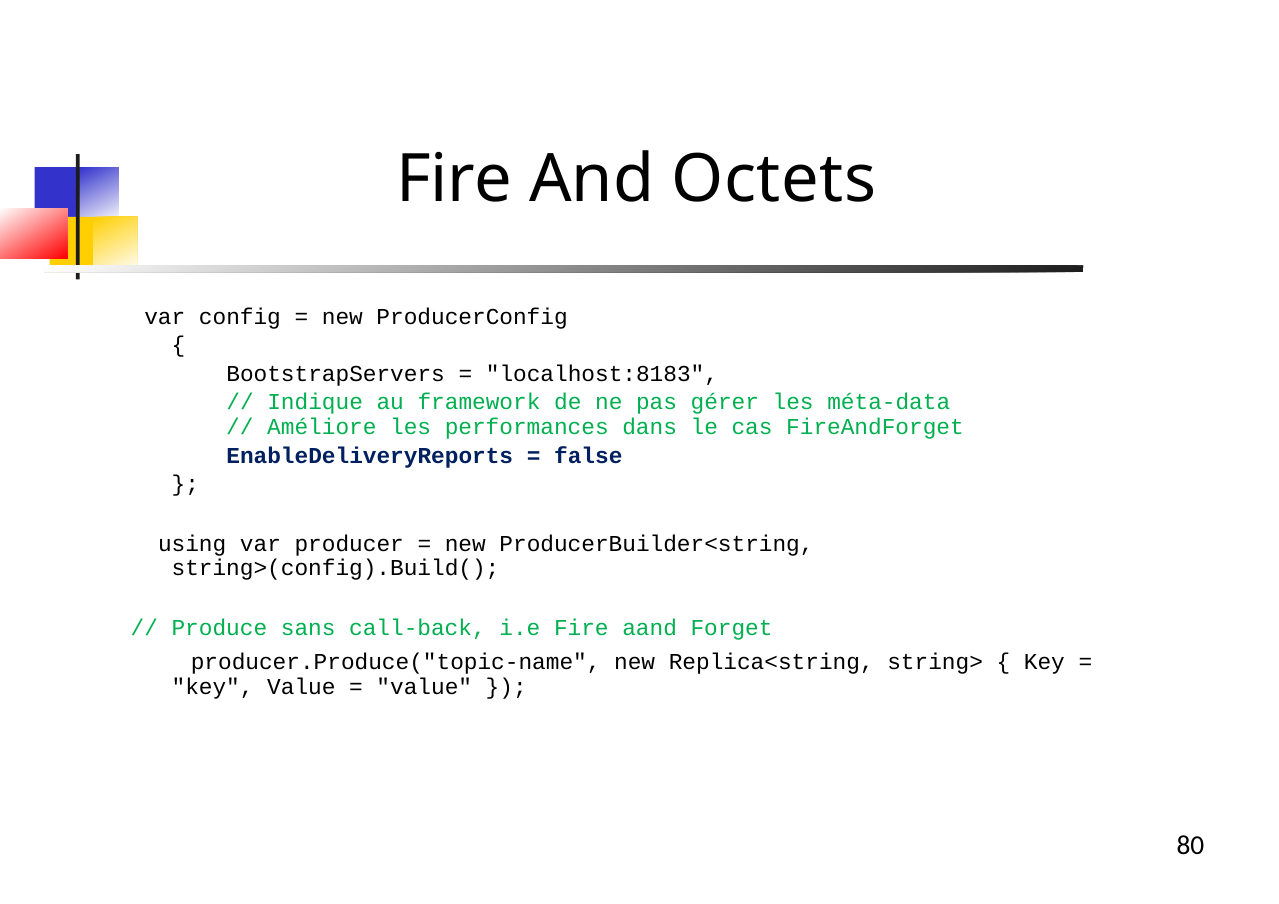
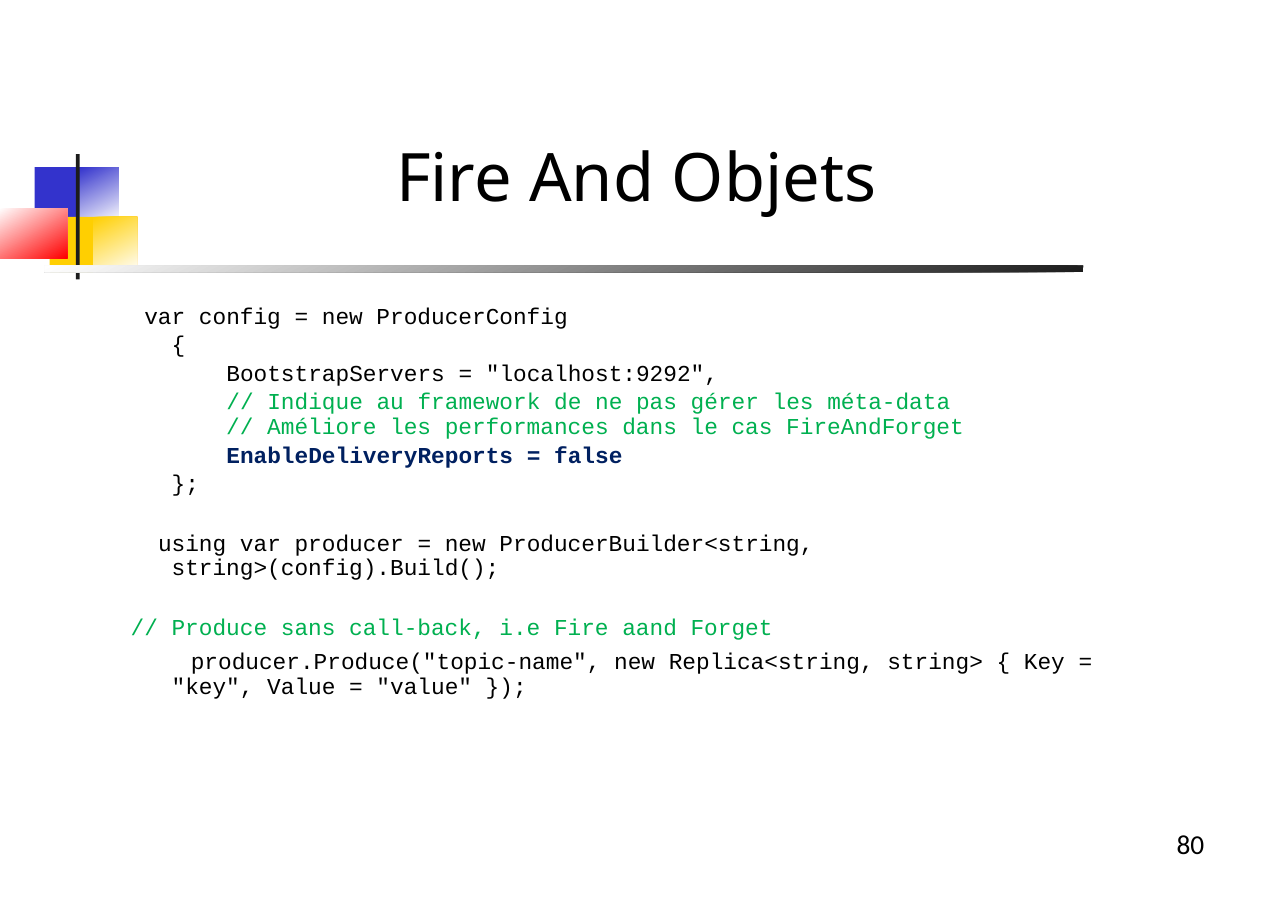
Octets: Octets -> Objets (774, 180)
localhost:8183: localhost:8183 -> localhost:9292 (602, 374)
